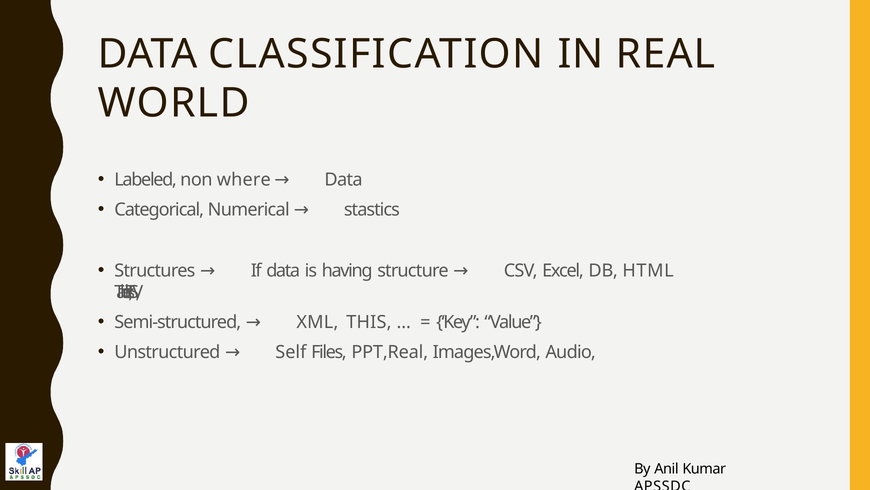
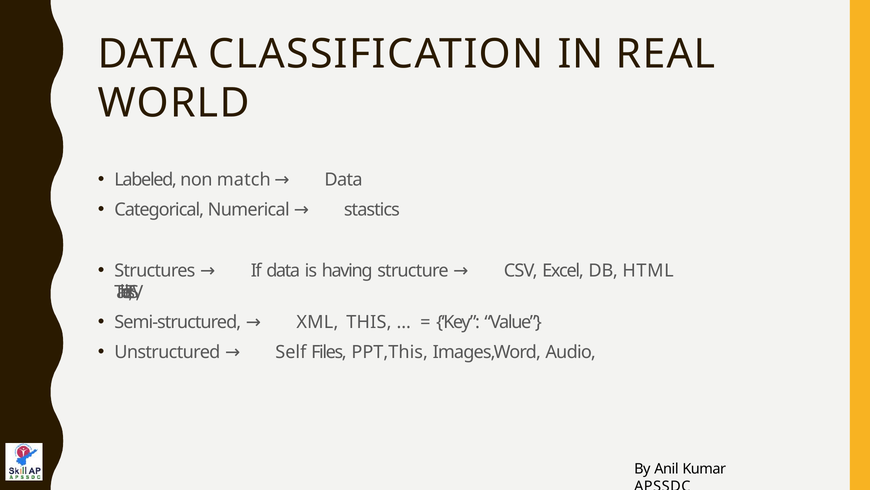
where: where -> match (244, 179)
PPT,Real: PPT,Real -> PPT,This (390, 352)
